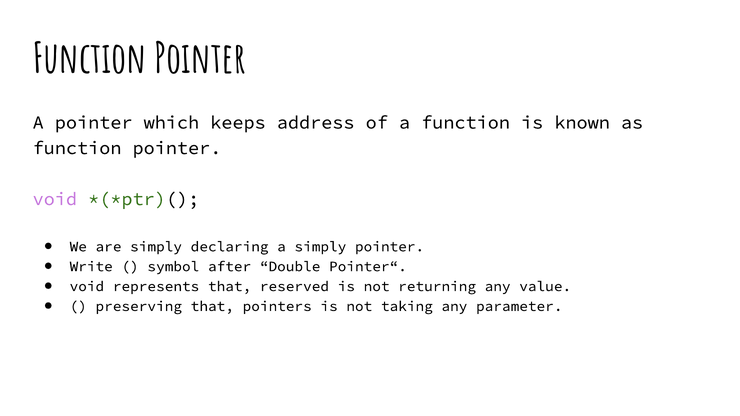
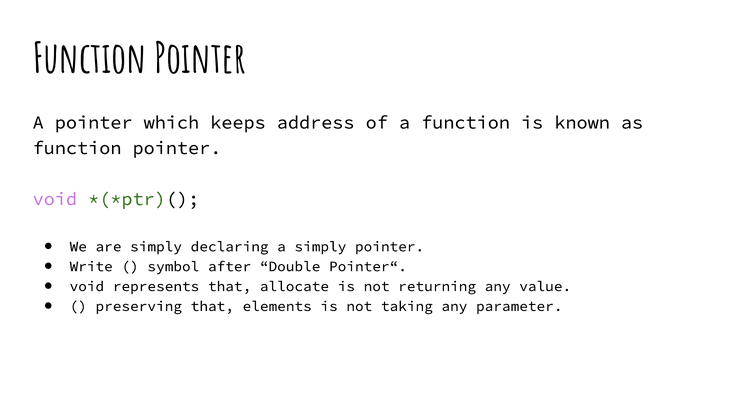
reserved: reserved -> allocate (294, 287)
pointers: pointers -> elements (277, 306)
